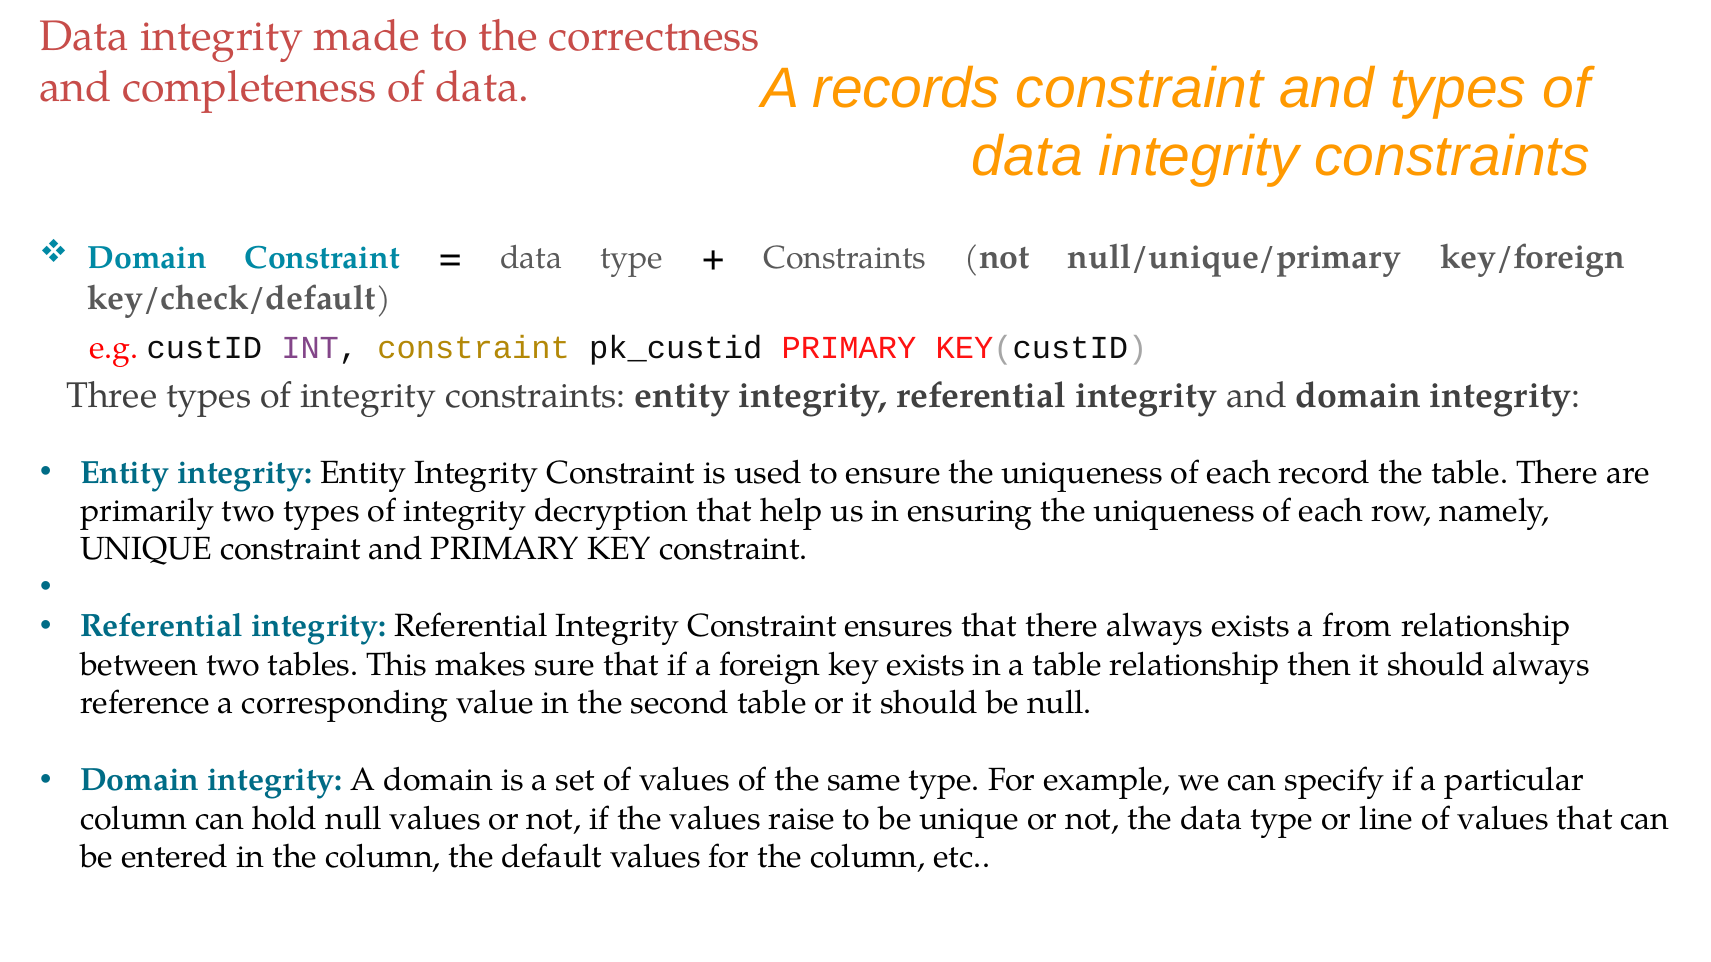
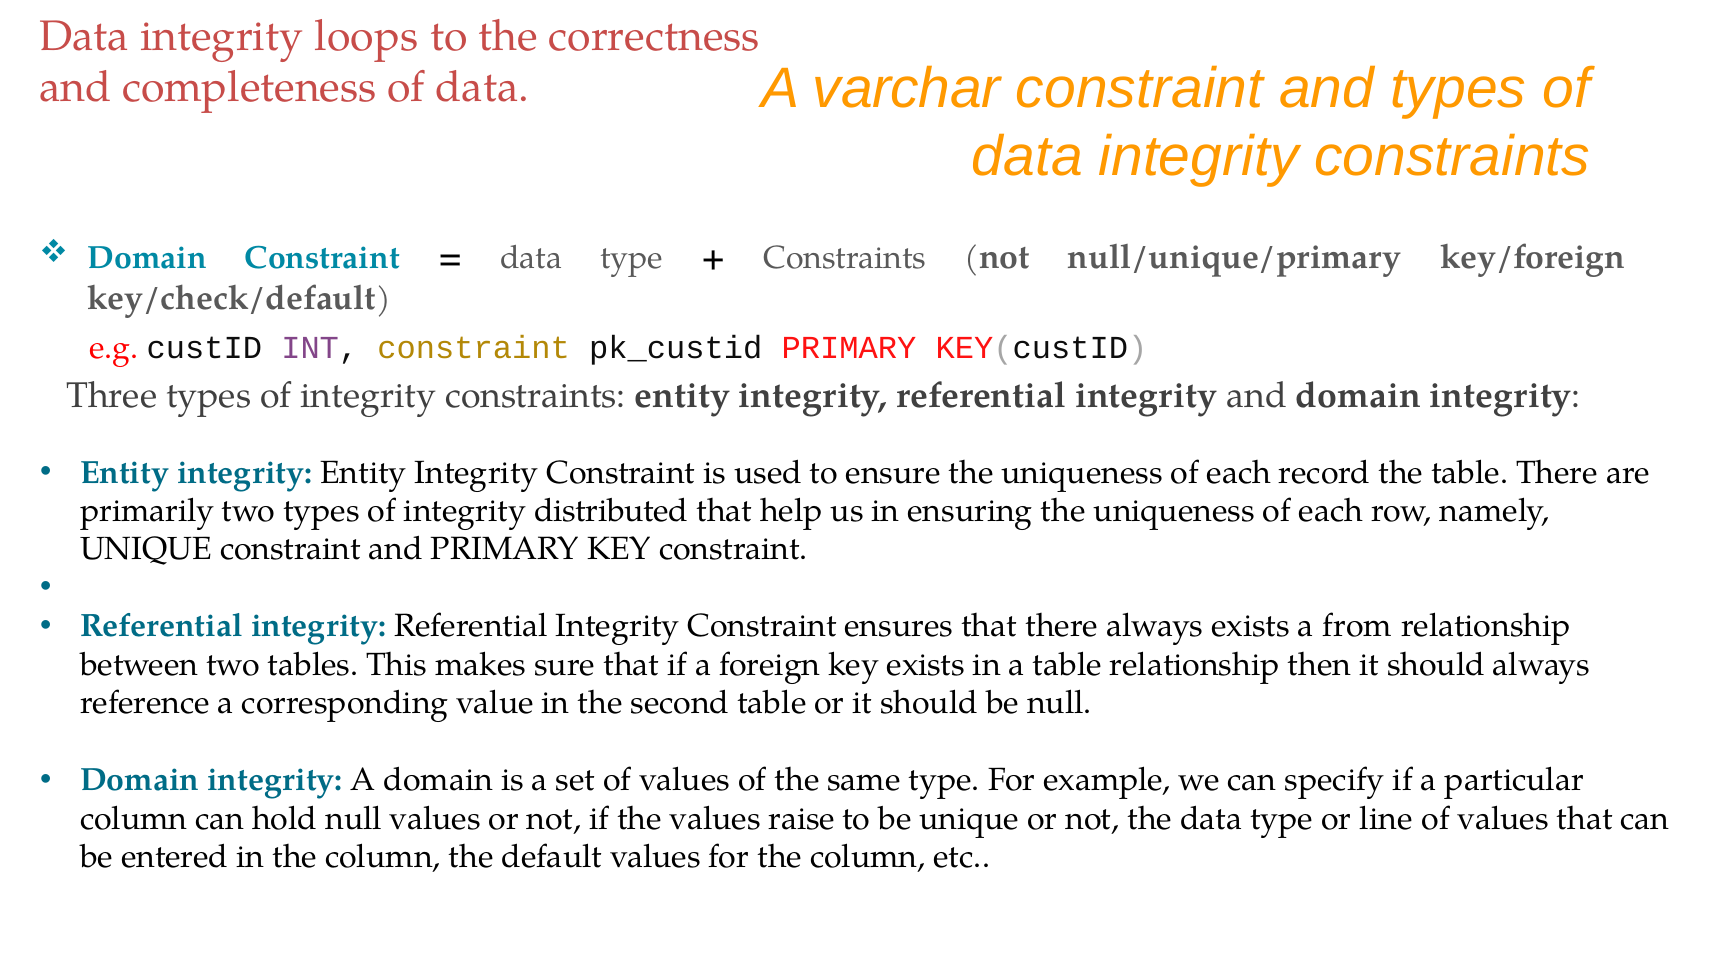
made: made -> loops (367, 36)
records: records -> varchar (907, 89)
decryption: decryption -> distributed (611, 511)
